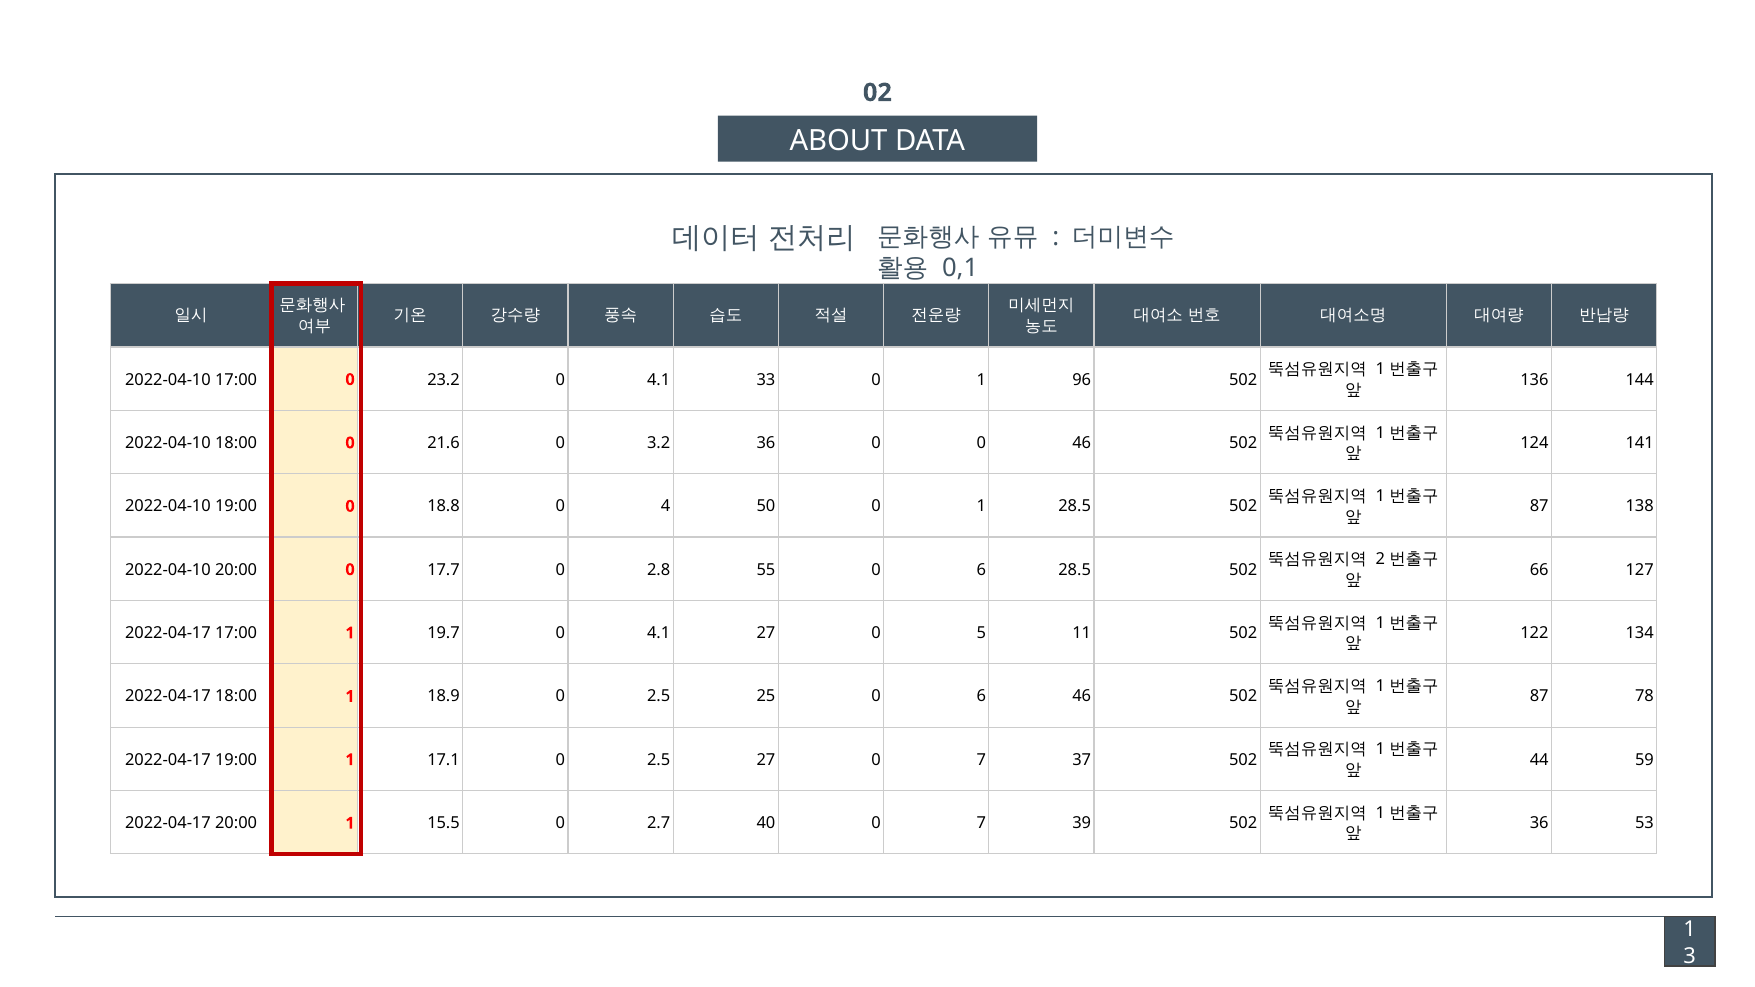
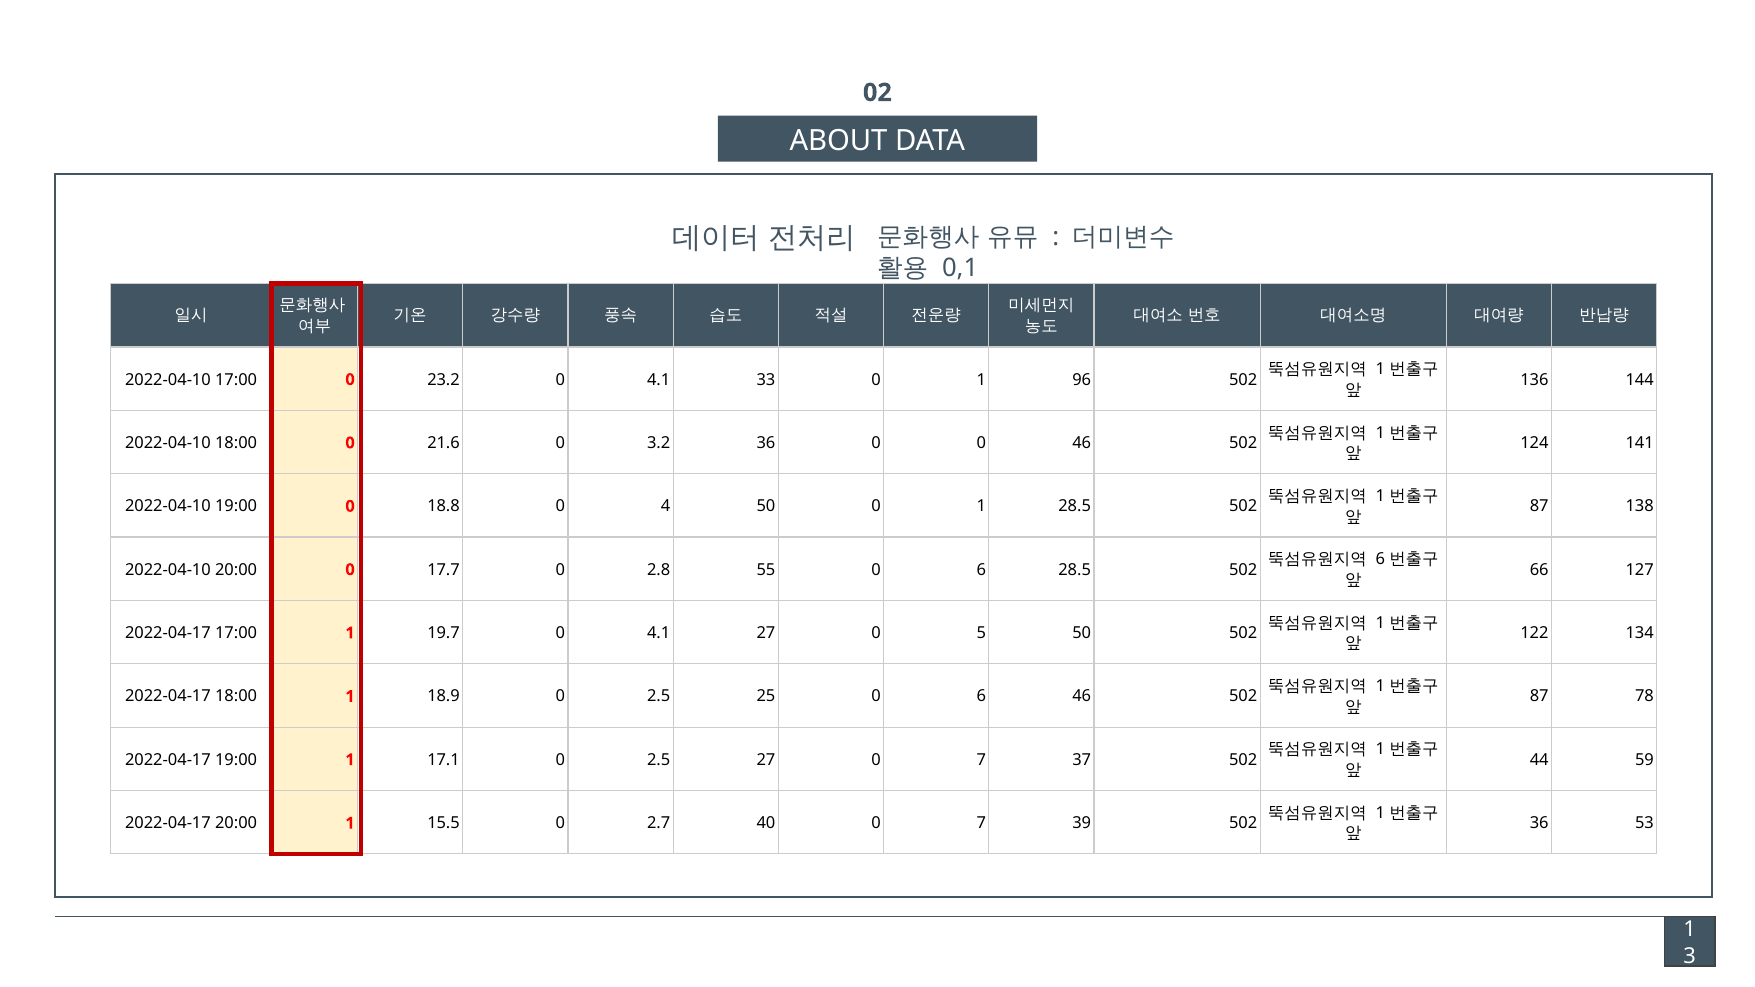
2: 2 -> 6 (1380, 559)
5 11: 11 -> 50 (1082, 633)
